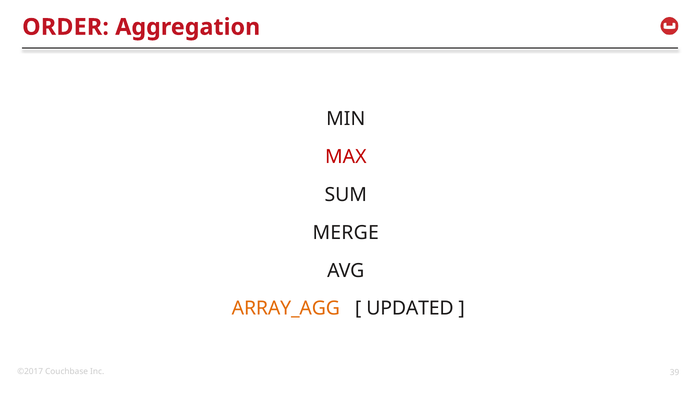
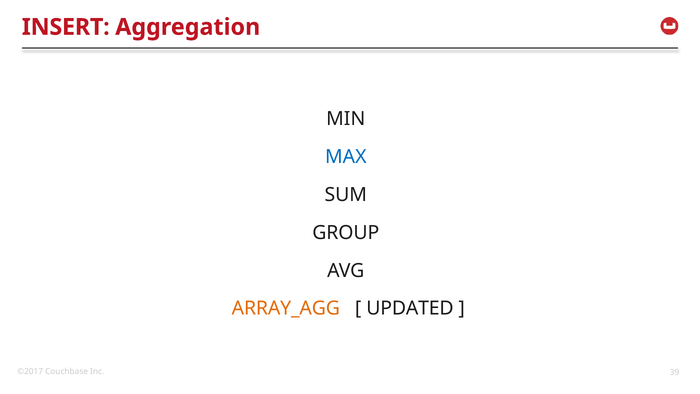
ORDER: ORDER -> INSERT (66, 27)
MAX colour: red -> blue (346, 157)
MERGE: MERGE -> GROUP (346, 233)
